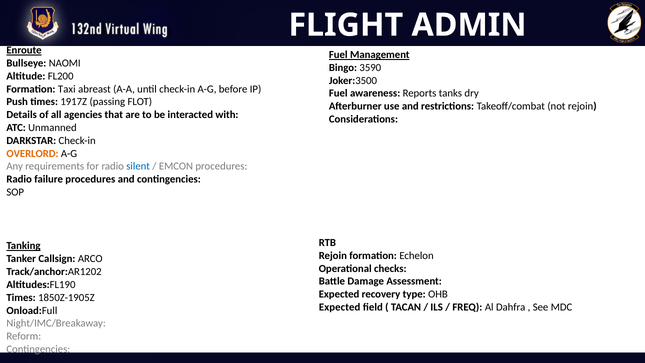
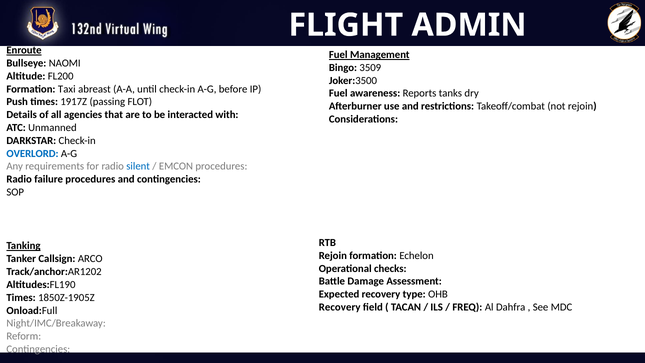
3590: 3590 -> 3509 (370, 68)
OVERLORD colour: orange -> blue (32, 153)
Expected: Expected -> Recovery (340, 307)
